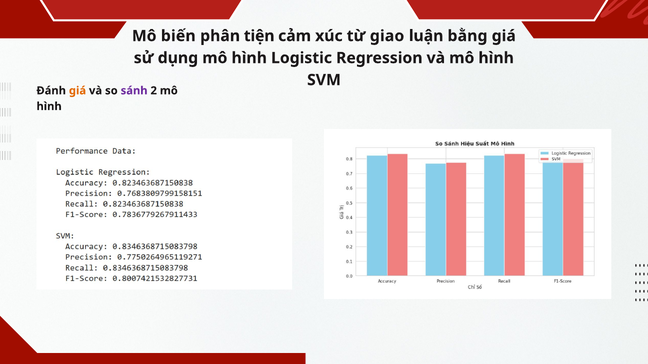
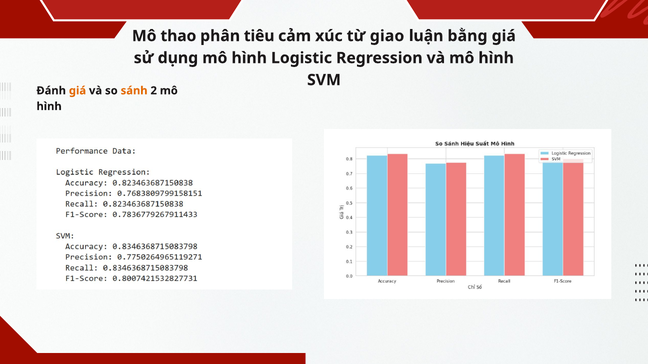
biến: biến -> thao (178, 36)
tiện: tiện -> tiêu (259, 36)
sánh colour: purple -> orange (134, 91)
